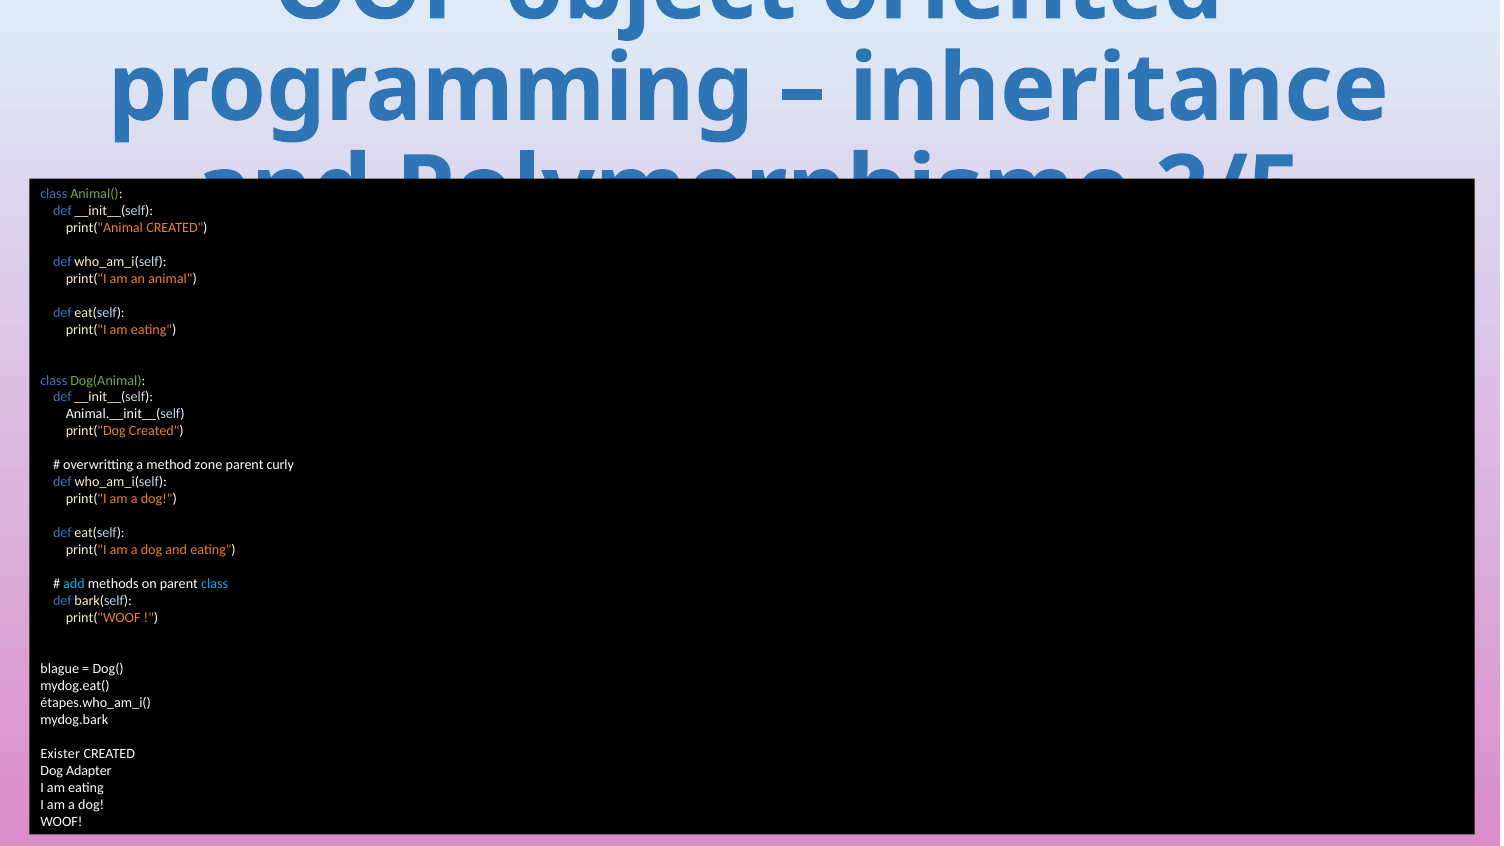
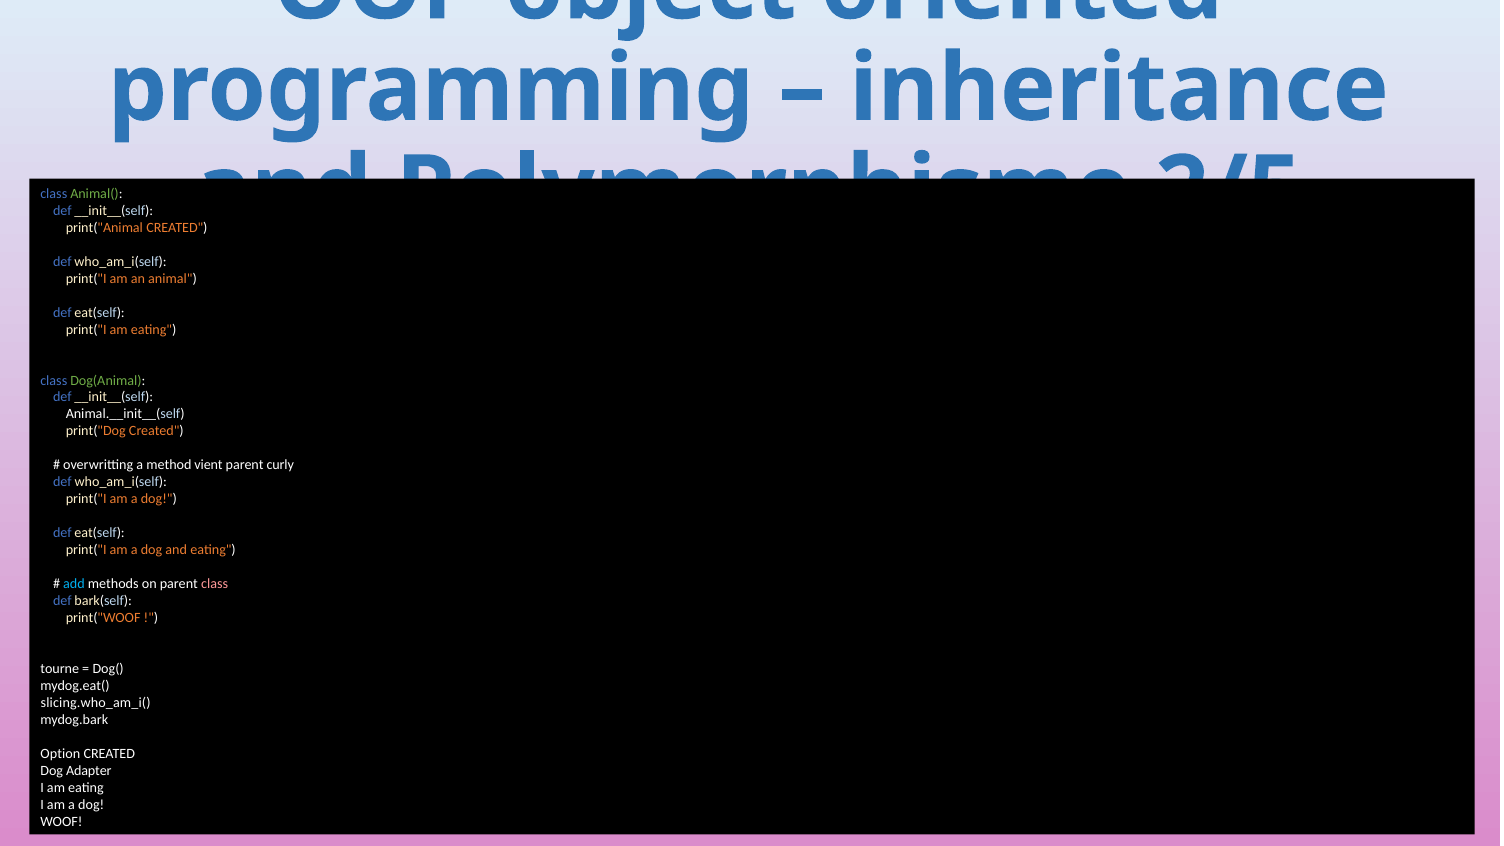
zone: zone -> vient (209, 465)
class colour: light blue -> pink (215, 584)
blague: blague -> tourne (60, 669)
étapes.who_am_i(: étapes.who_am_i( -> slicing.who_am_i( (96, 703)
Exister: Exister -> Option (60, 754)
